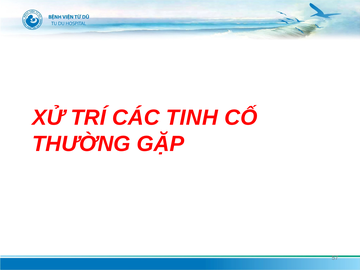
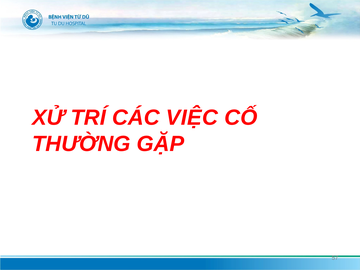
TINH: TINH -> VIỆC (192, 118)
